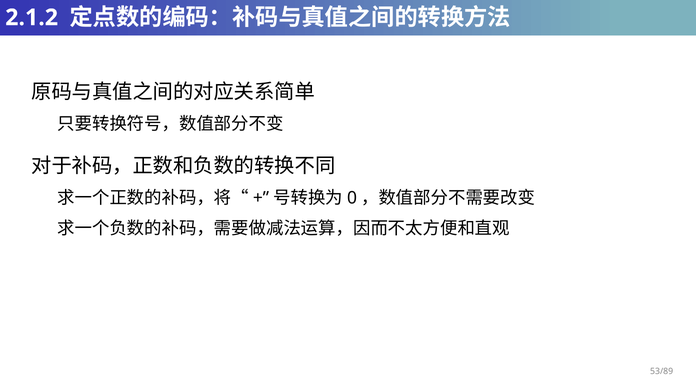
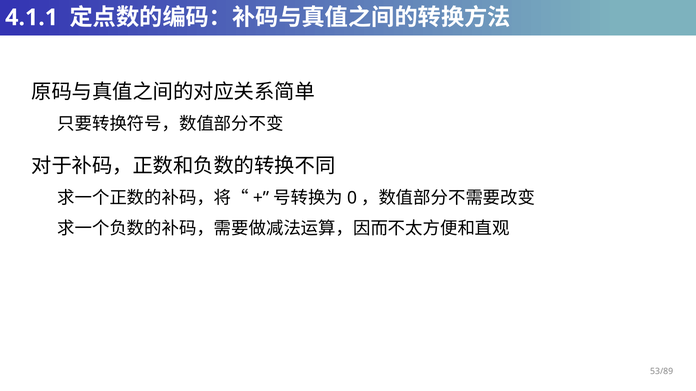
2.1.2: 2.1.2 -> 4.1.1 (32, 18)
